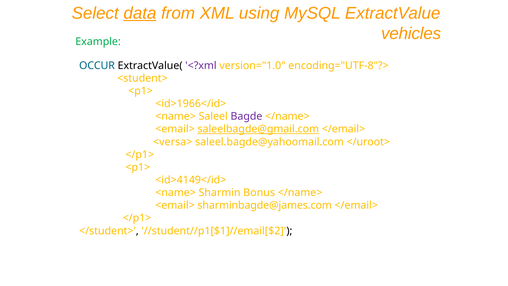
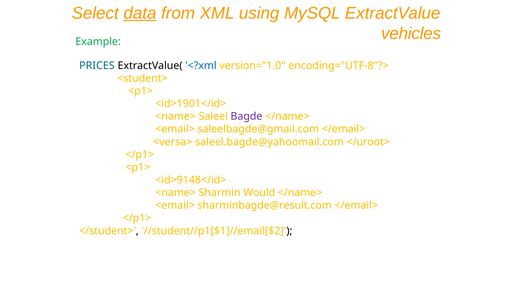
OCCUR: OCCUR -> PRICES (97, 66)
<?xml colour: purple -> blue (201, 66)
<id>1966</id>: <id>1966</id> -> <id>1901</id> (191, 104)
saleelbagde@gmail.com underline: present -> none (258, 129)
<id>4149</id>: <id>4149</id> -> <id>9148</id> (191, 180)
Bonus: Bonus -> Would (259, 193)
sharminbagde@james.com: sharminbagde@james.com -> sharminbagde@result.com (265, 205)
